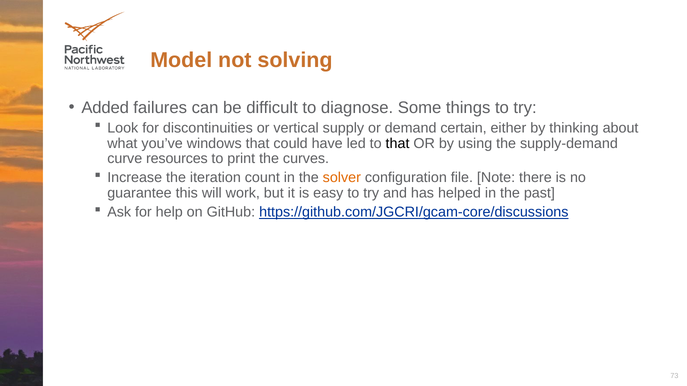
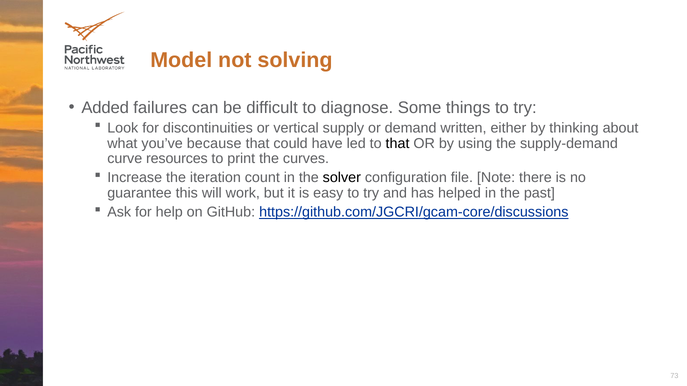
certain: certain -> written (463, 128)
windows: windows -> because (214, 143)
solver colour: orange -> black (342, 178)
